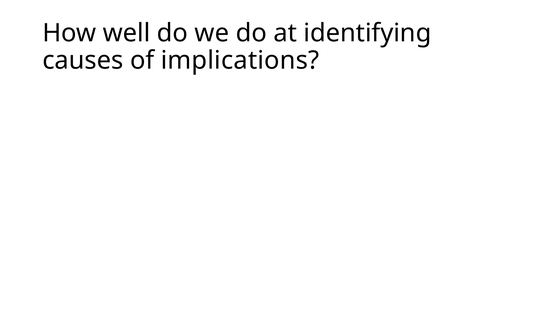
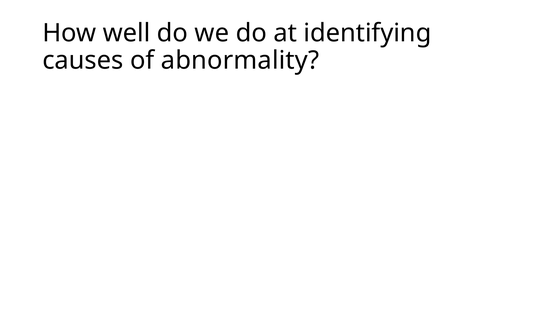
implications: implications -> abnormality (240, 60)
